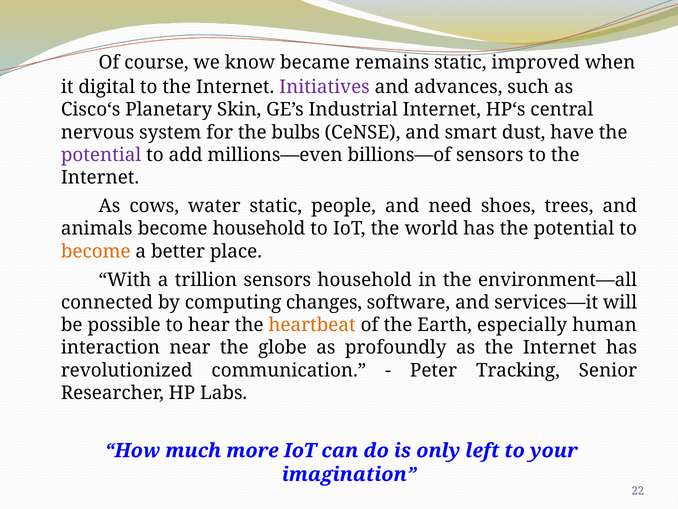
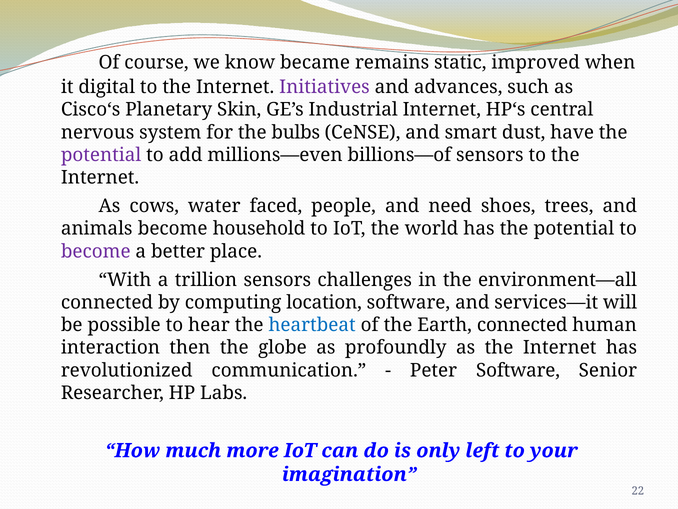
water static: static -> faced (276, 206)
become colour: orange -> purple (96, 251)
sensors household: household -> challenges (365, 280)
changes: changes -> location (324, 302)
heartbeat colour: orange -> blue (312, 325)
Earth especially: especially -> connected (522, 325)
near: near -> then (190, 347)
Peter Tracking: Tracking -> Software (518, 370)
